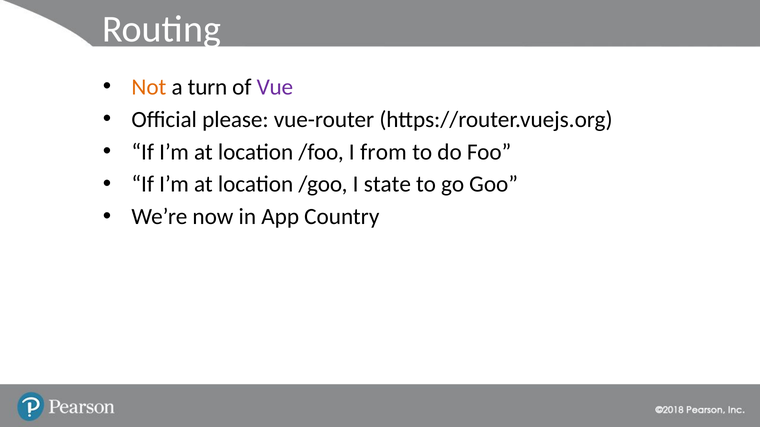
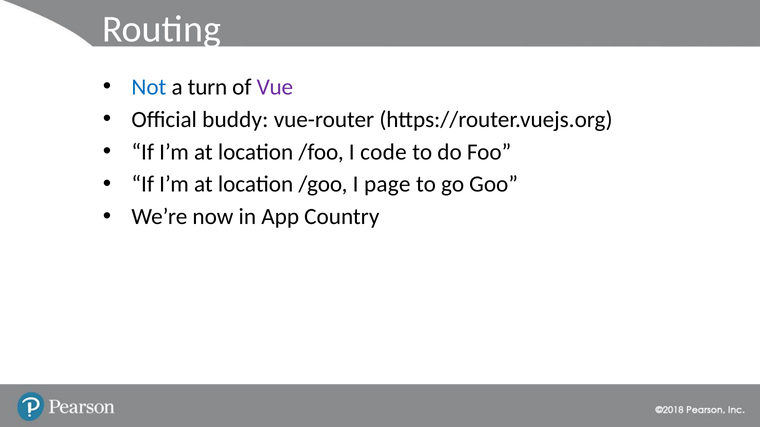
Not colour: orange -> blue (149, 87)
please: please -> buddy (235, 120)
from: from -> code (383, 152)
state: state -> page (387, 185)
